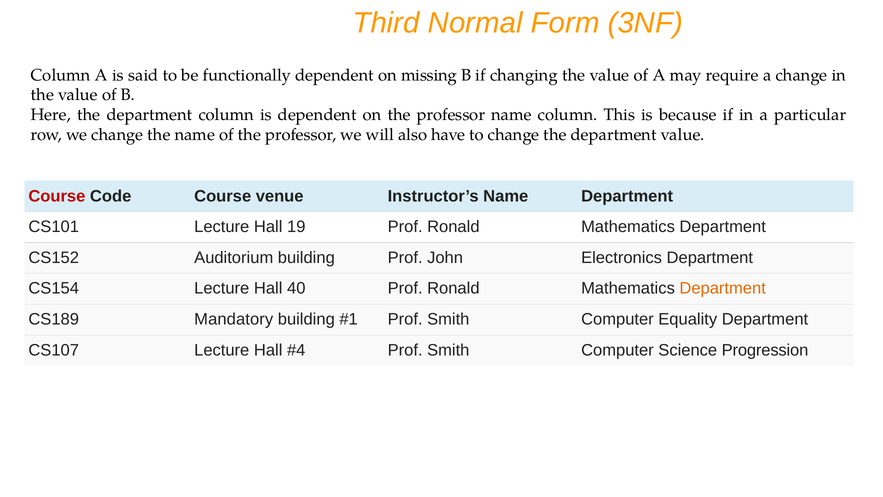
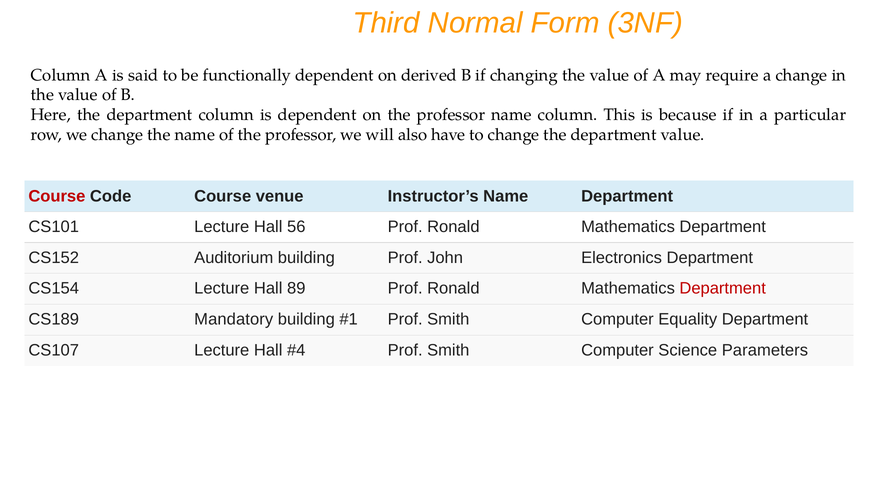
missing: missing -> derived (429, 75)
19: 19 -> 56 (296, 227)
40: 40 -> 89 (296, 288)
Department colour: orange -> red (723, 288)
Progression: Progression -> Parameters (765, 350)
